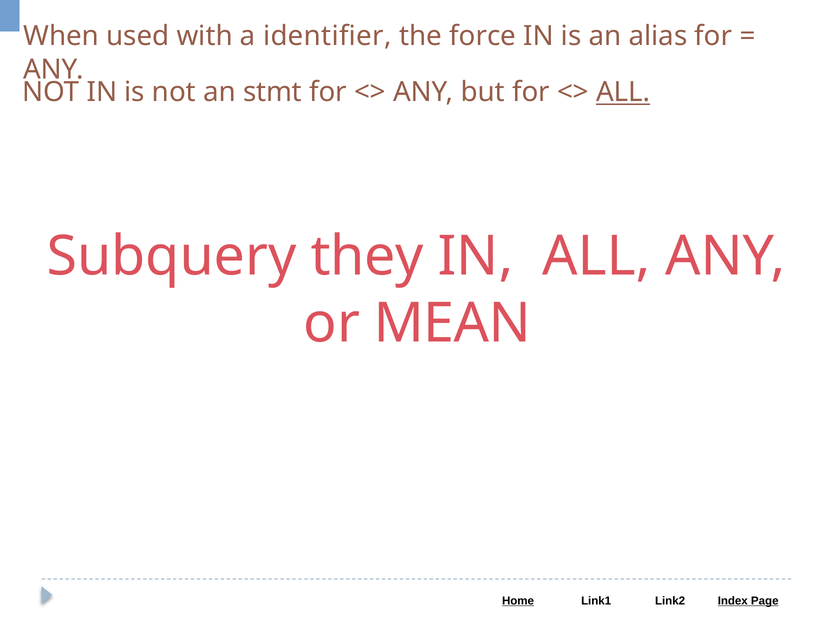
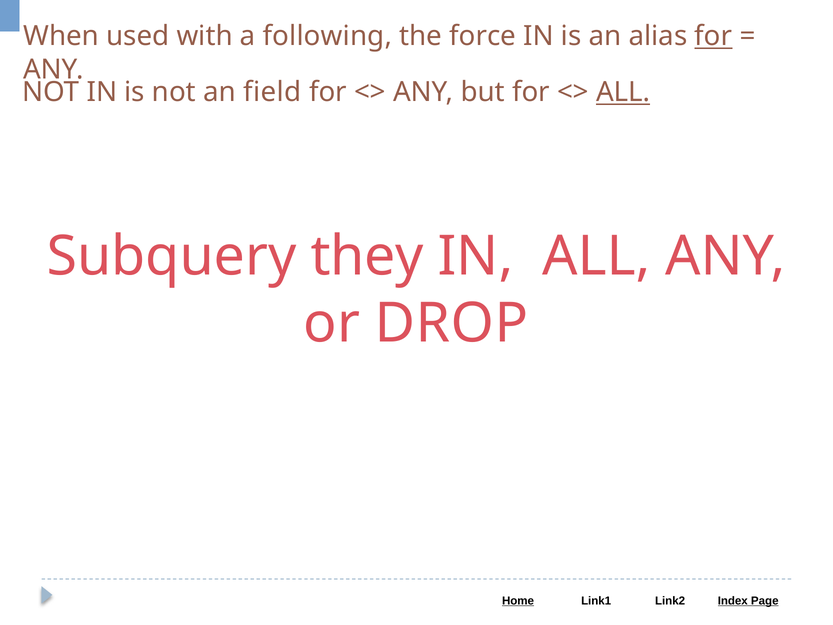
identifier: identifier -> following (327, 36)
for underline: none -> present (713, 36)
stmt: stmt -> field (272, 92)
MEAN: MEAN -> DROP (452, 323)
